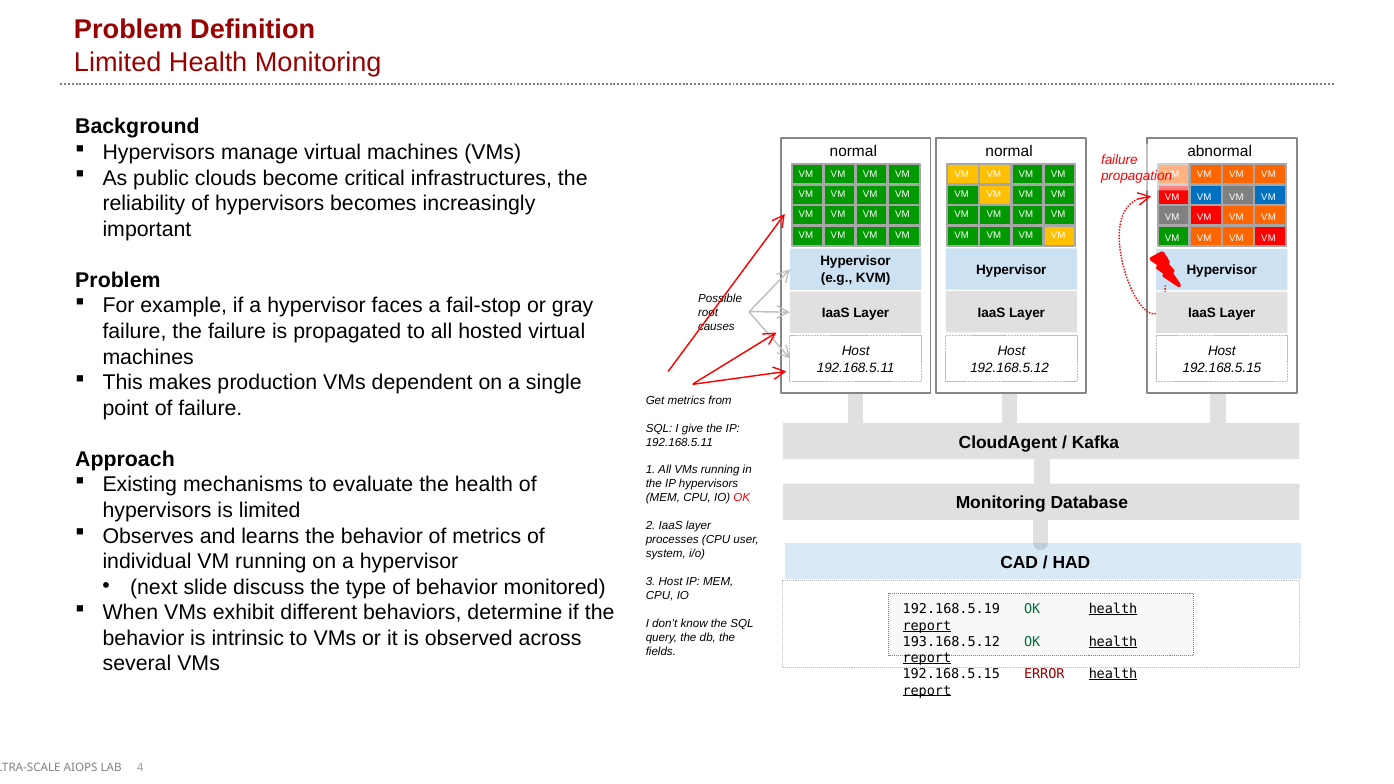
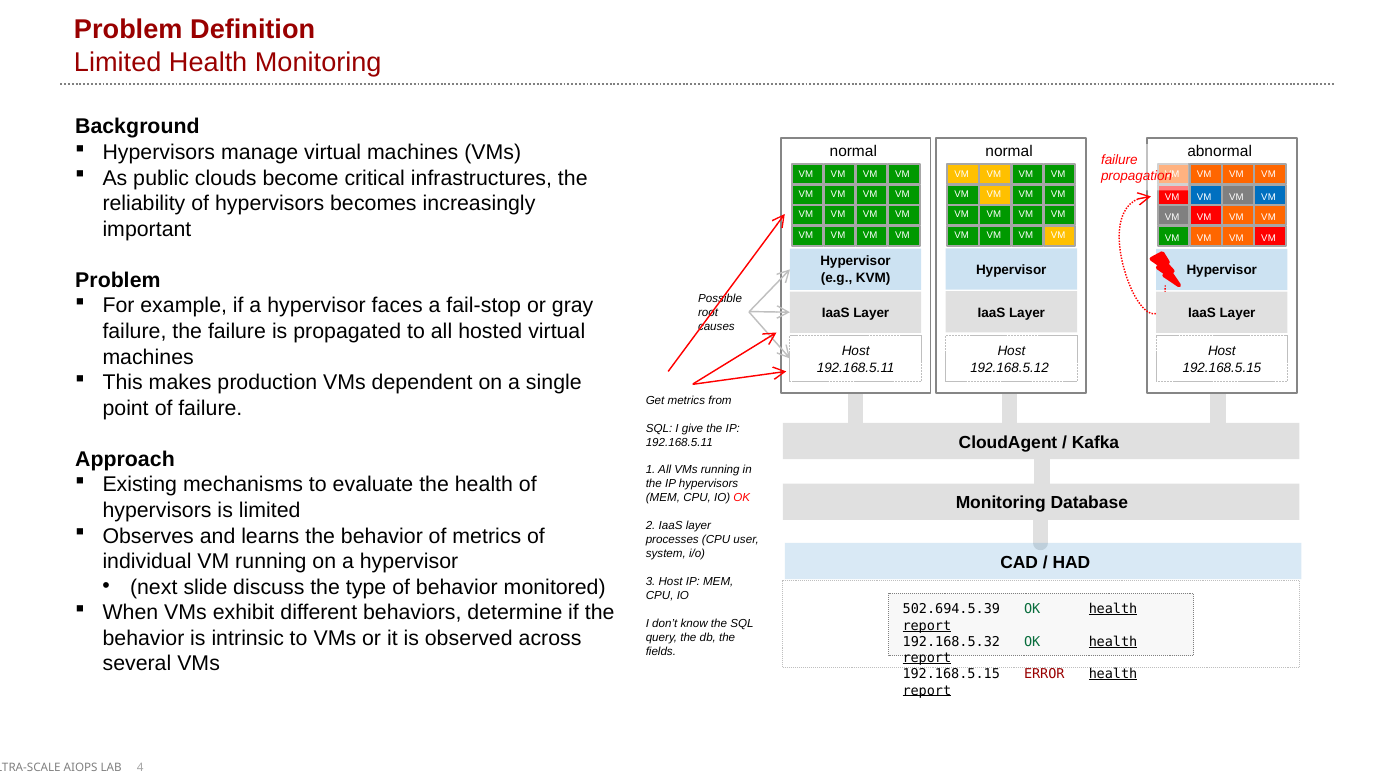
192.168.5.19: 192.168.5.19 -> 502.694.5.39 (951, 610)
193.168.5.12: 193.168.5.12 -> 192.168.5.32 (951, 642)
